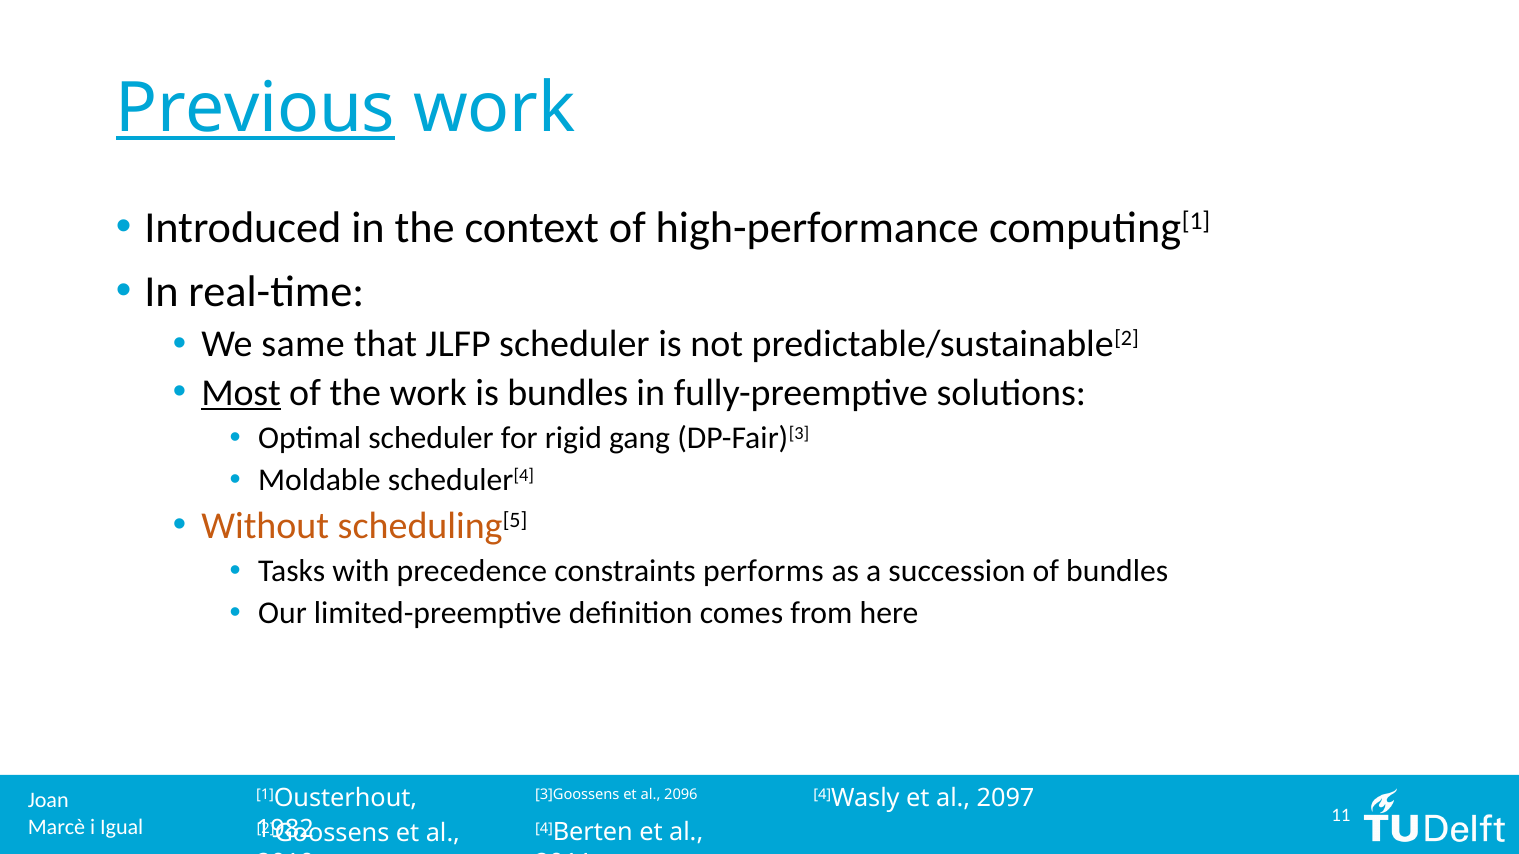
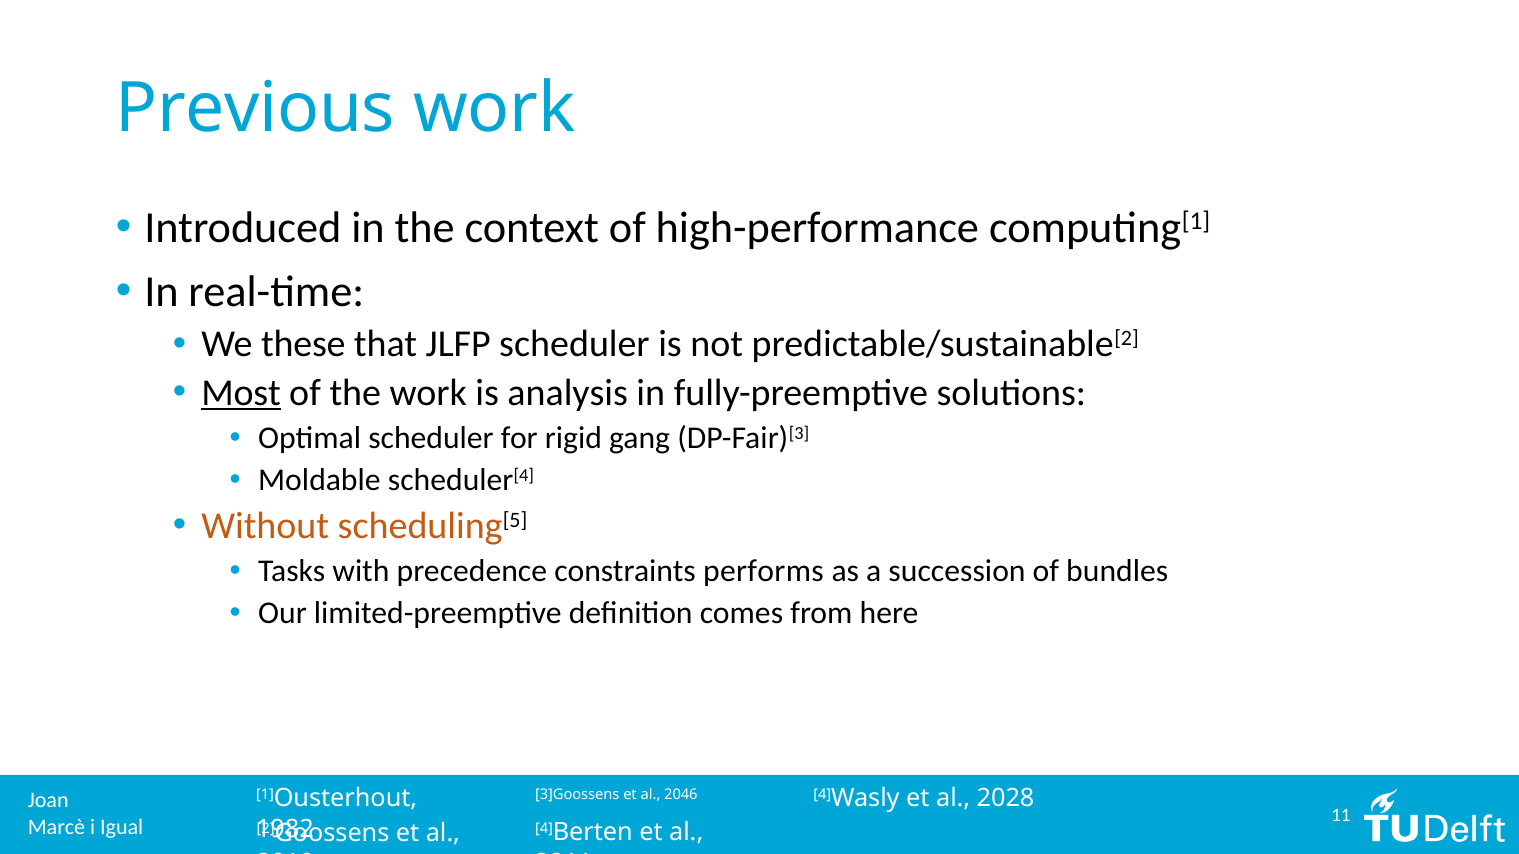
Previous underline: present -> none (256, 108)
same: same -> these (303, 344)
is bundles: bundles -> analysis (568, 393)
2097: 2097 -> 2028 (1006, 799)
2096: 2096 -> 2046 (681, 795)
